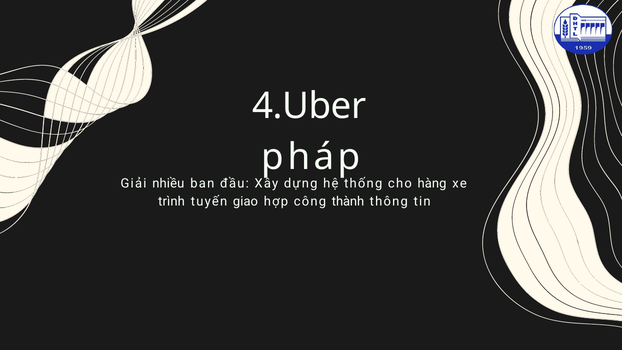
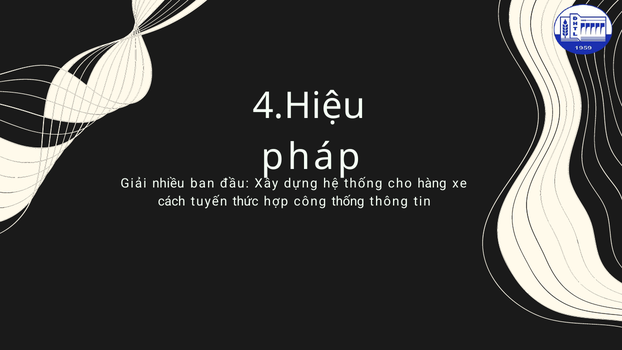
4.Uber: 4.Uber -> 4.Hiệu (309, 106)
trình: trình -> cách (172, 202)
giao: giao -> thức (246, 202)
công thành: thành -> thống (348, 202)
